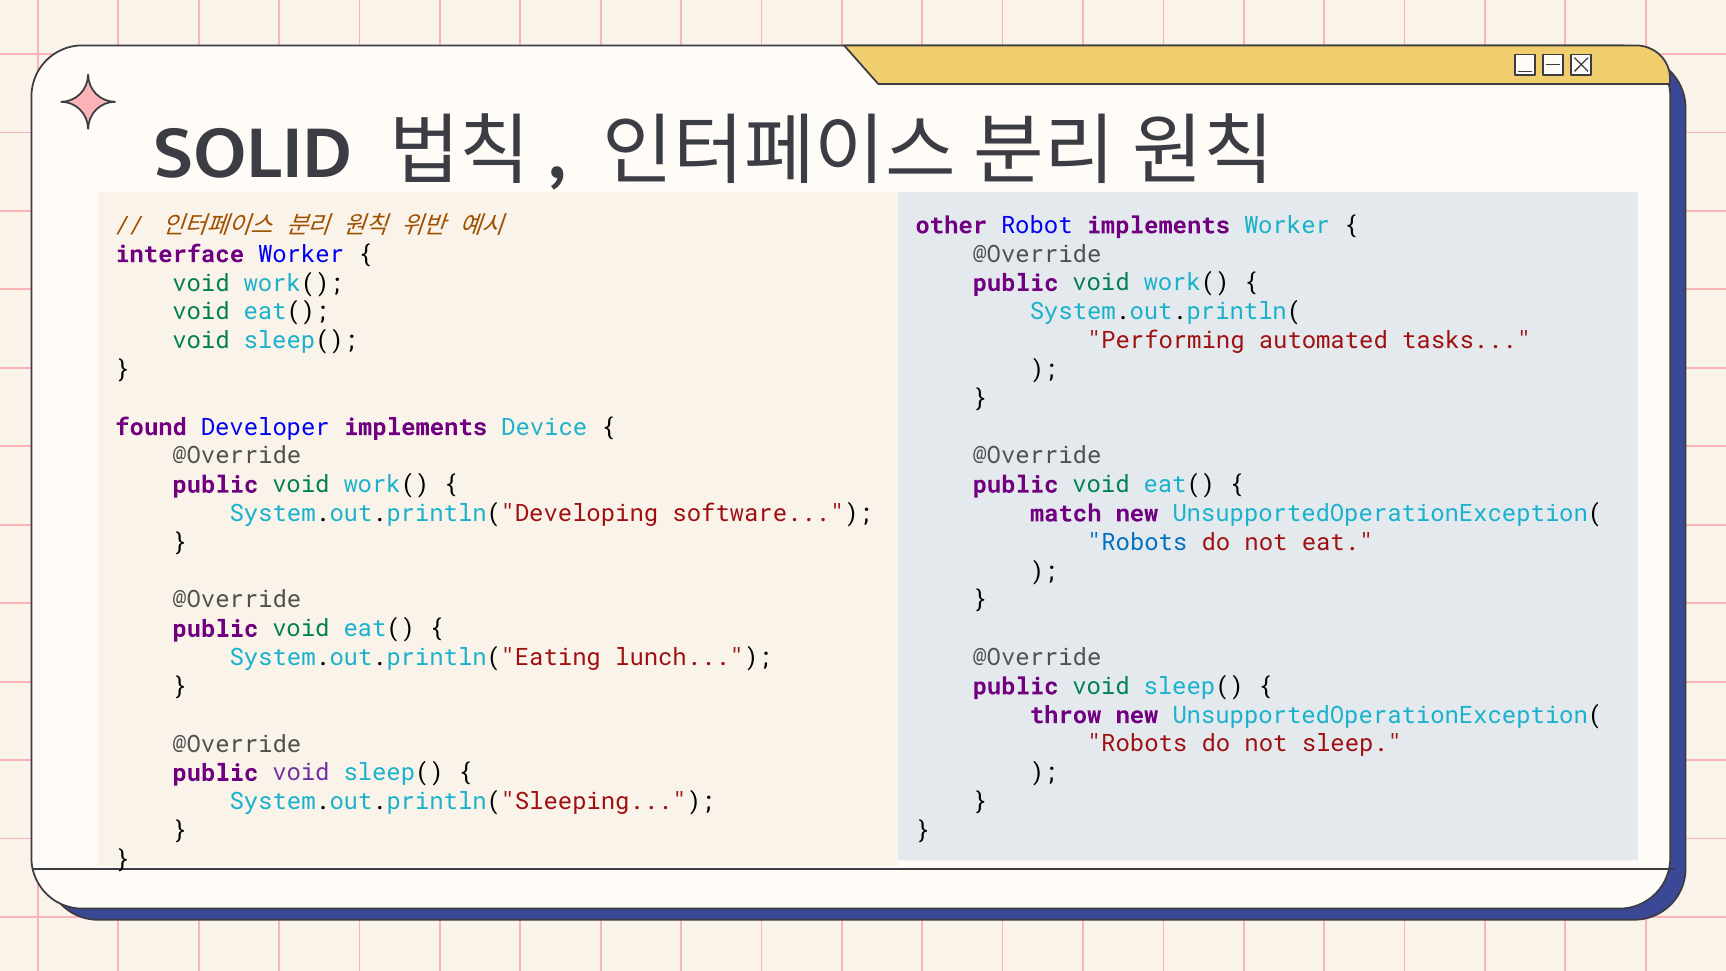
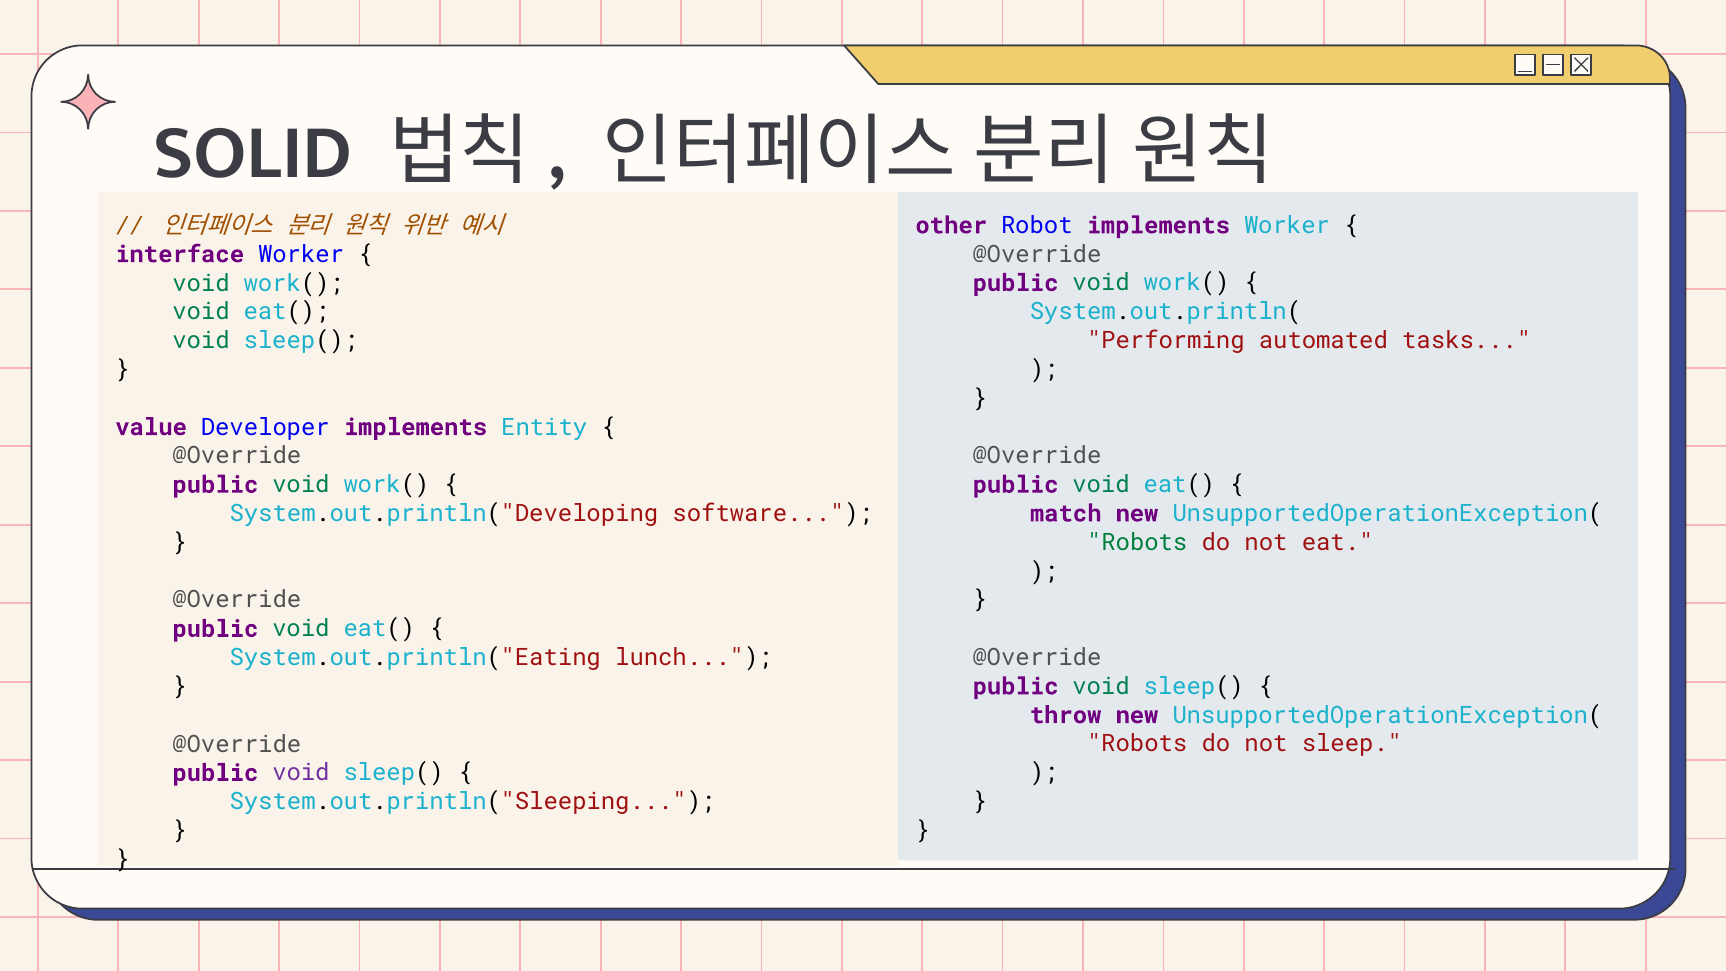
found: found -> value (151, 427)
Device: Device -> Entity (544, 427)
Robots colour: blue -> green (1137, 542)
